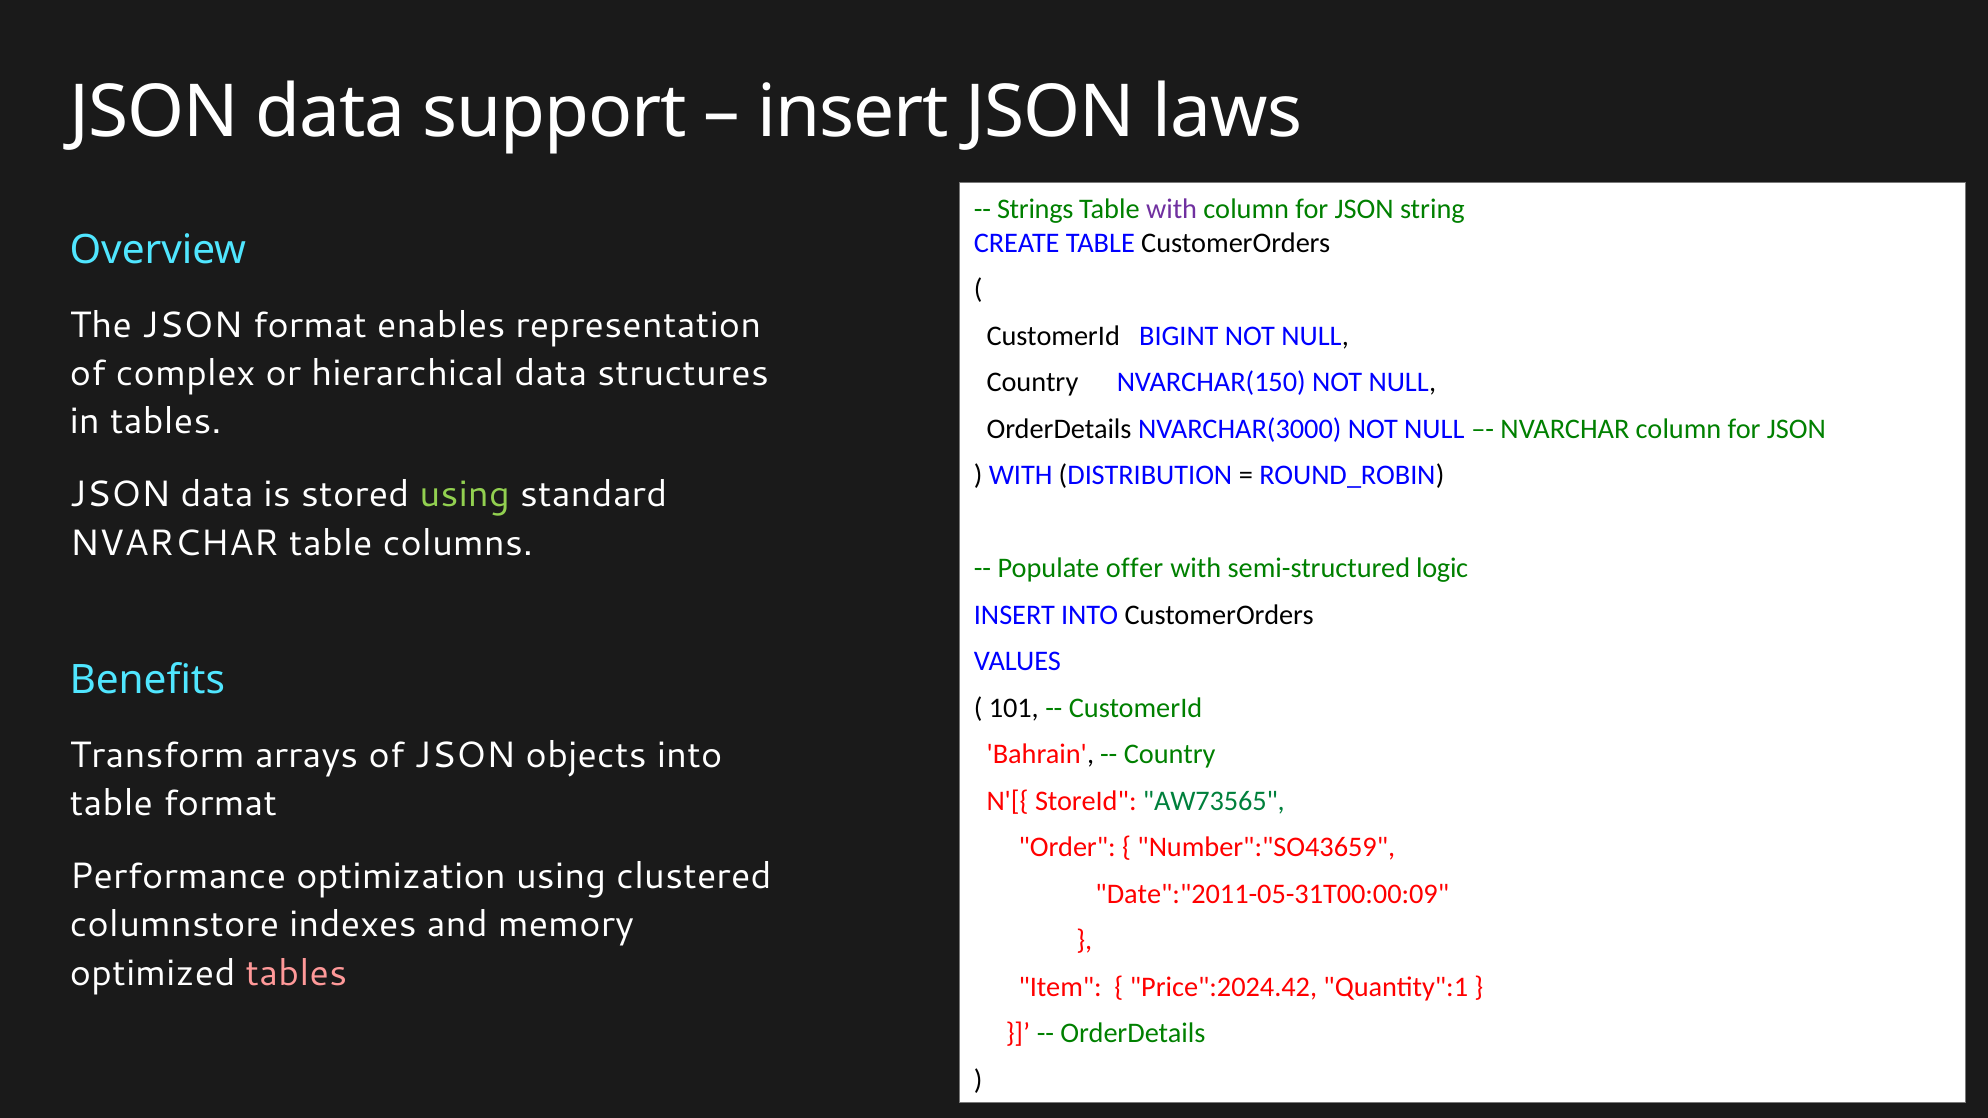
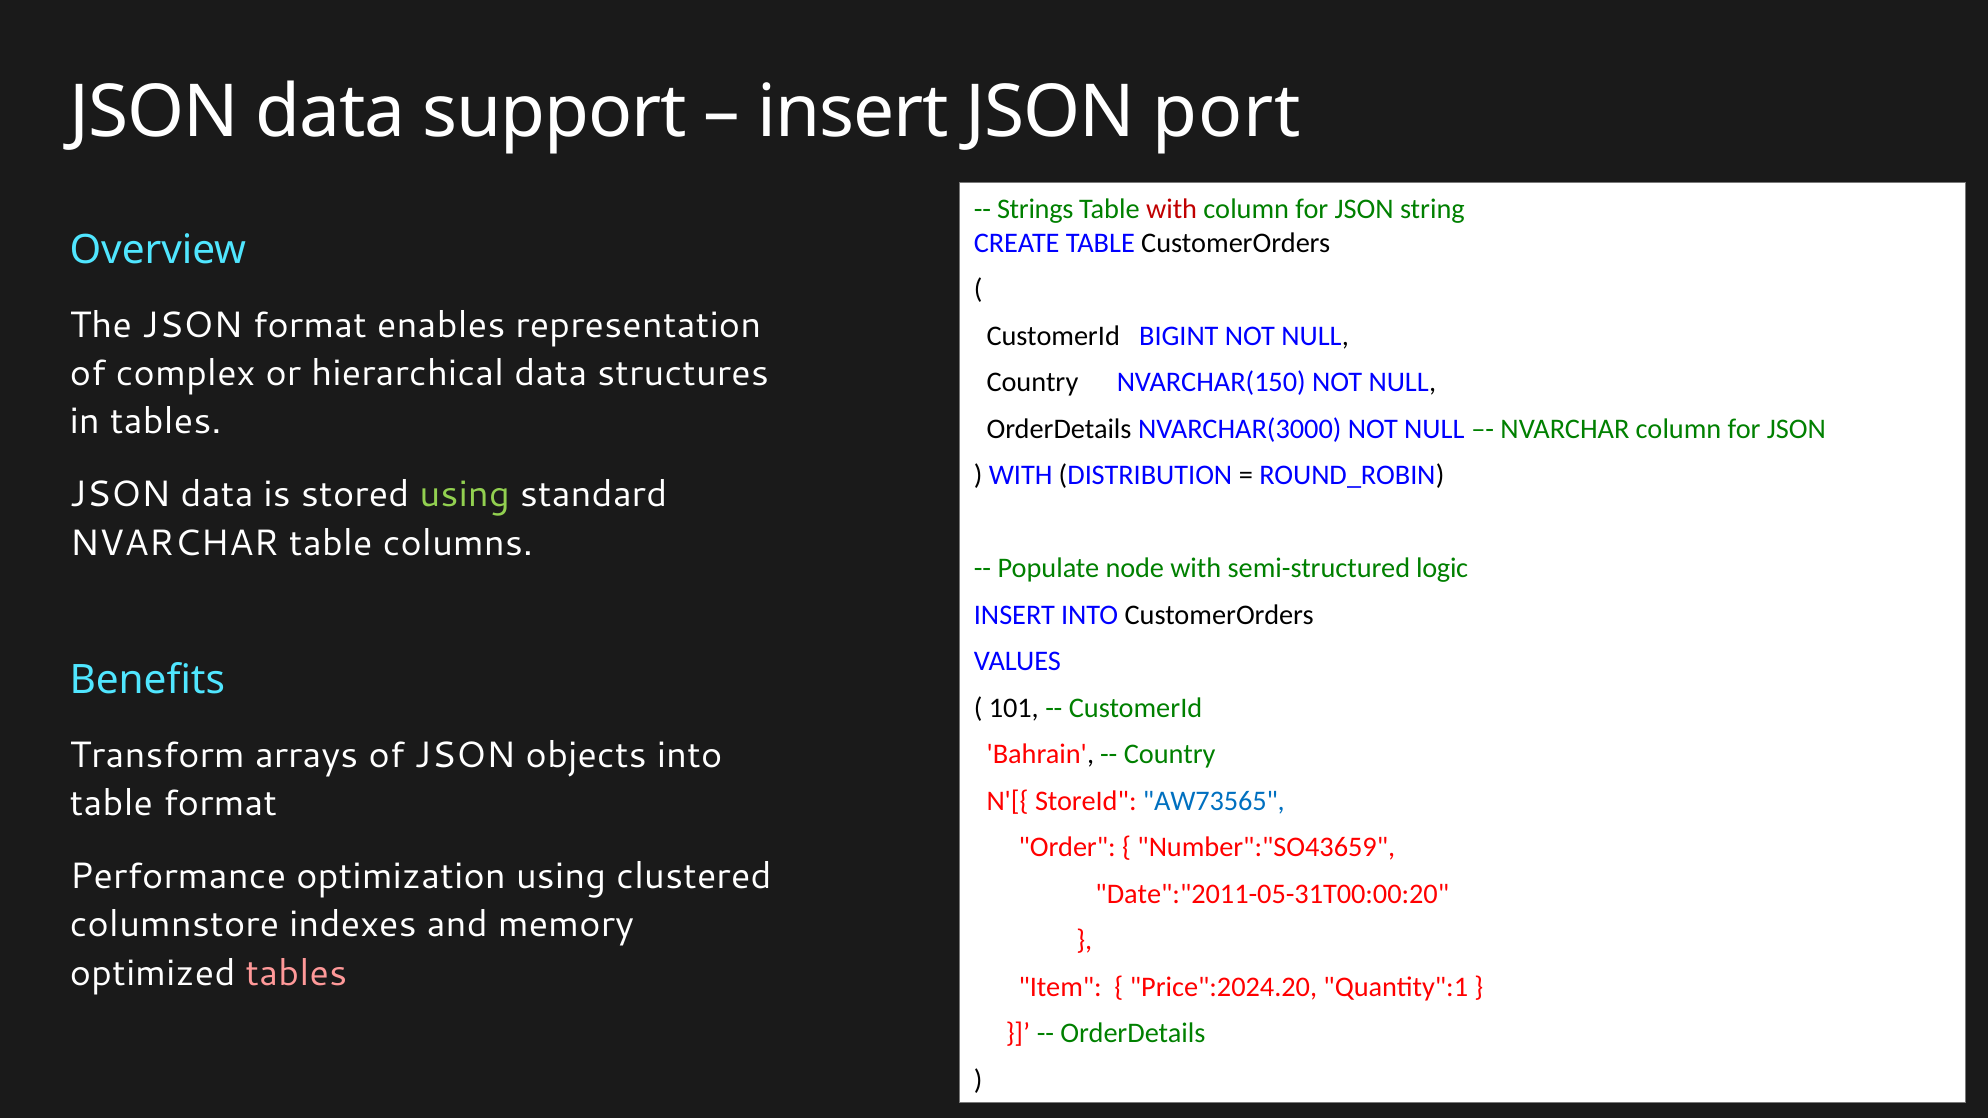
laws: laws -> port (1227, 112)
with colour: purple -> red (1172, 209)
offer: offer -> node (1135, 569)
AW73565 colour: green -> blue (1214, 801)
Date":"2011-05-31T00:00:09: Date":"2011-05-31T00:00:09 -> Date":"2011-05-31T00:00:20 (1272, 894)
Price":2024.42: Price":2024.42 -> Price":2024.20 (1223, 987)
